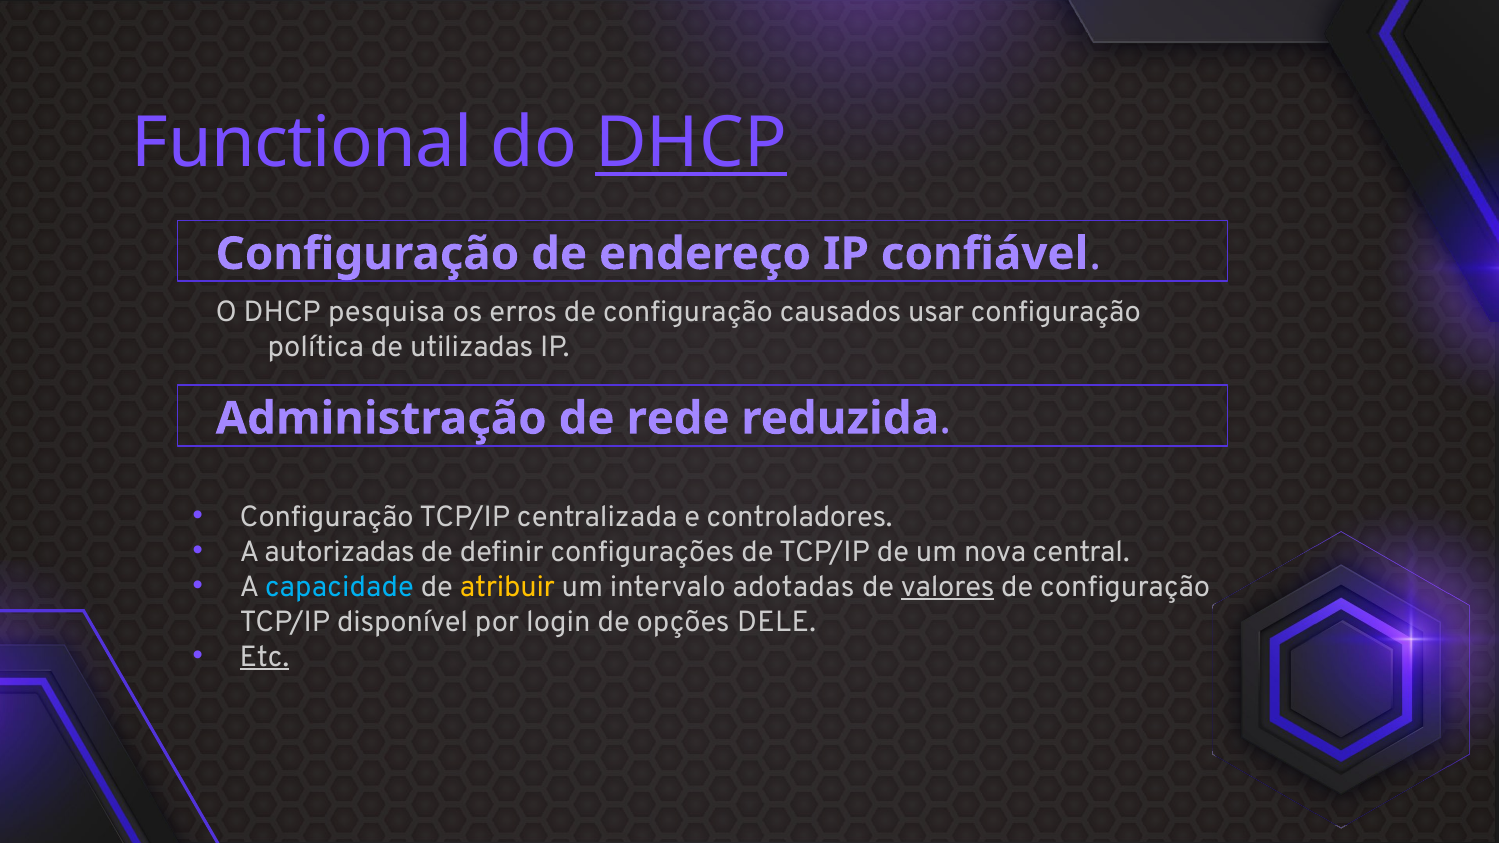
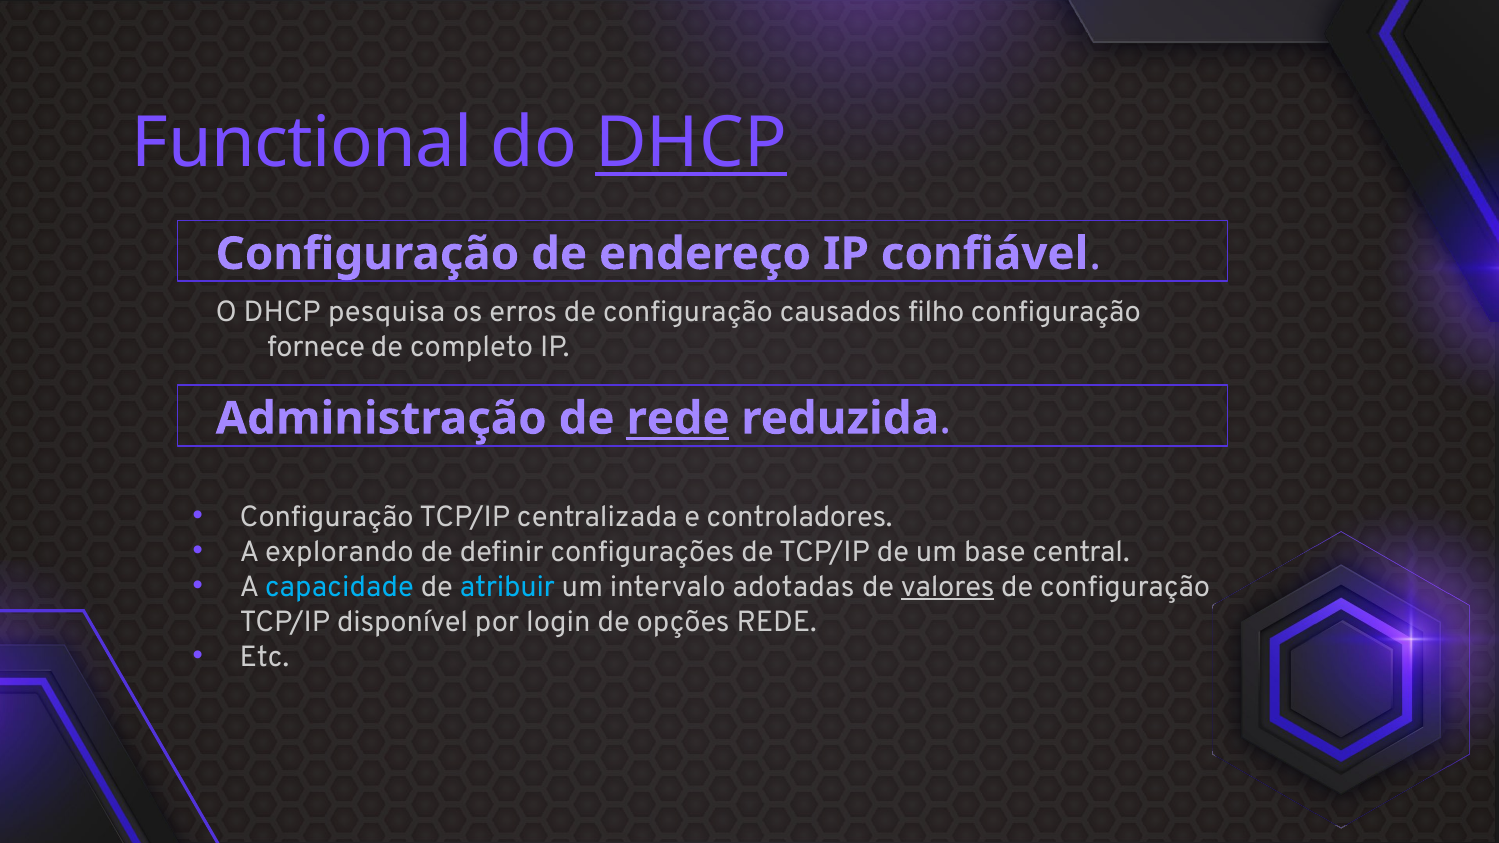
usar: usar -> filho (936, 312)
política: política -> fornece (316, 347)
utilizadas: utilizadas -> completo (472, 347)
rede underline: none -> present (678, 419)
autorizadas: autorizadas -> explorando (339, 552)
nova: nova -> base (995, 552)
atribuir colour: yellow -> light blue (507, 587)
opções DELE: DELE -> REDE (777, 622)
Etc underline: present -> none (264, 657)
